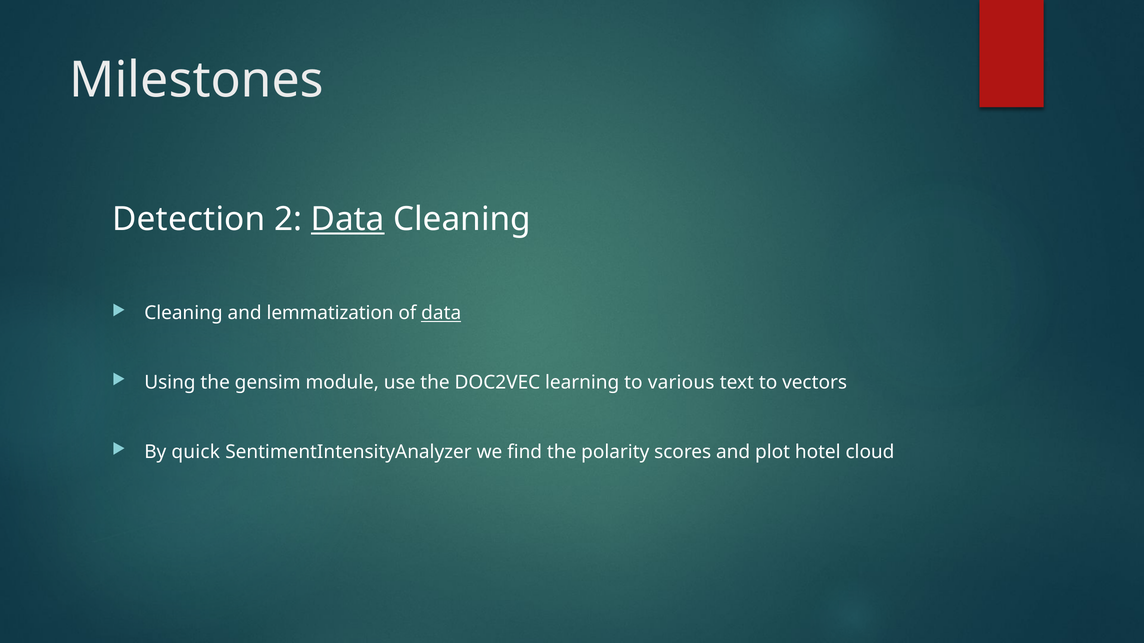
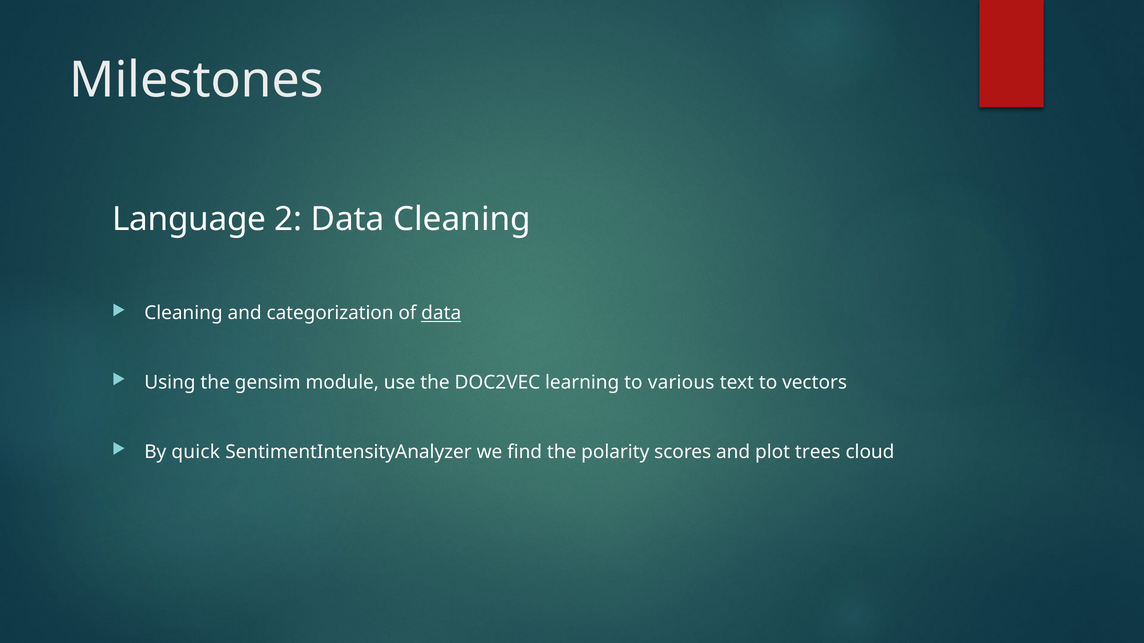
Detection: Detection -> Language (189, 219)
Data underline: present -> none (348, 219)
lemmatization: lemmatization -> categorization (330, 313)
hotel: hotel -> trees (818, 452)
